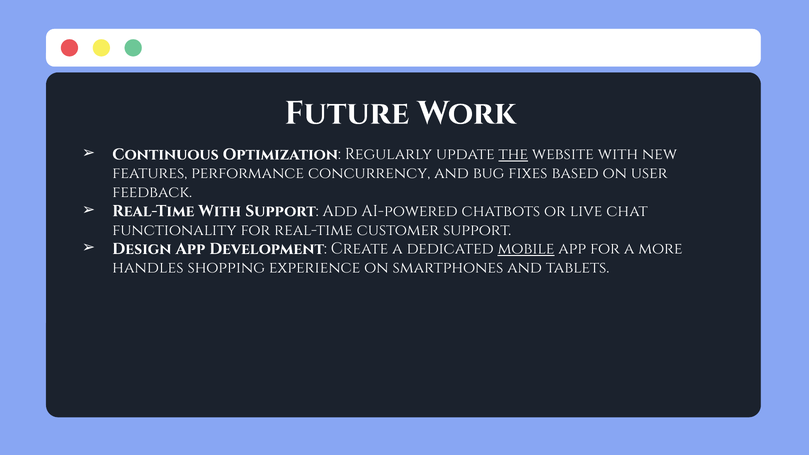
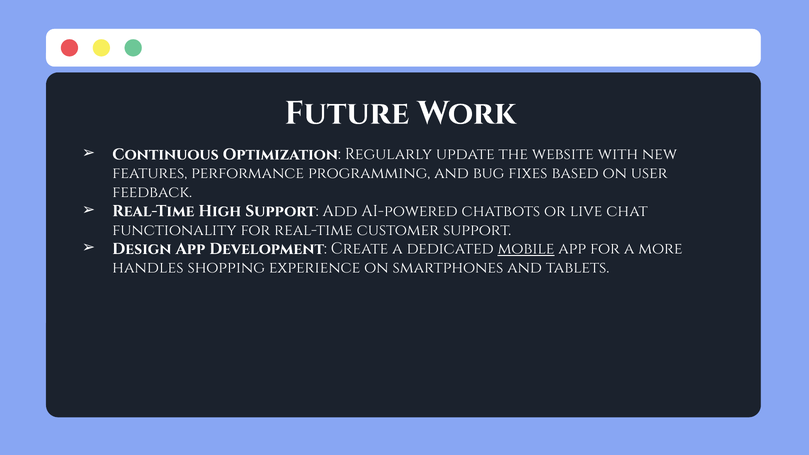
the underline: present -> none (513, 154)
concurrency: concurrency -> programming (369, 173)
Real-Time With: With -> High (220, 211)
